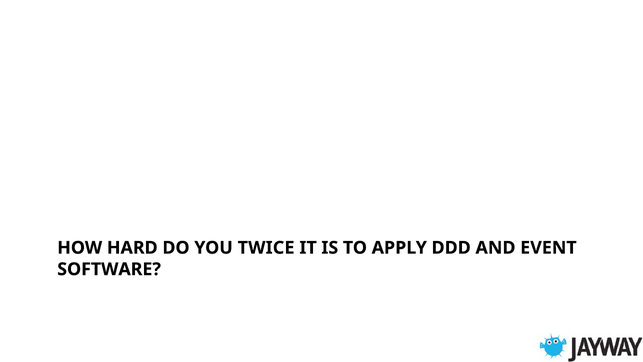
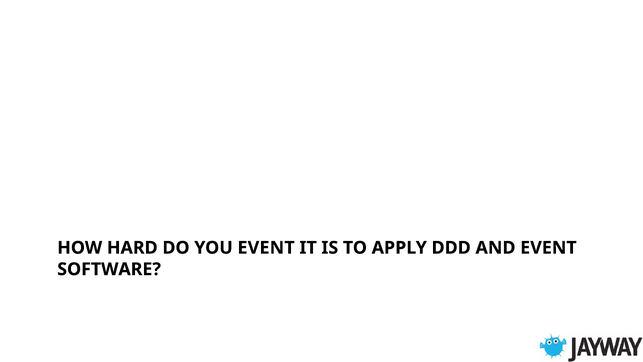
YOU TWICE: TWICE -> EVENT (266, 248)
